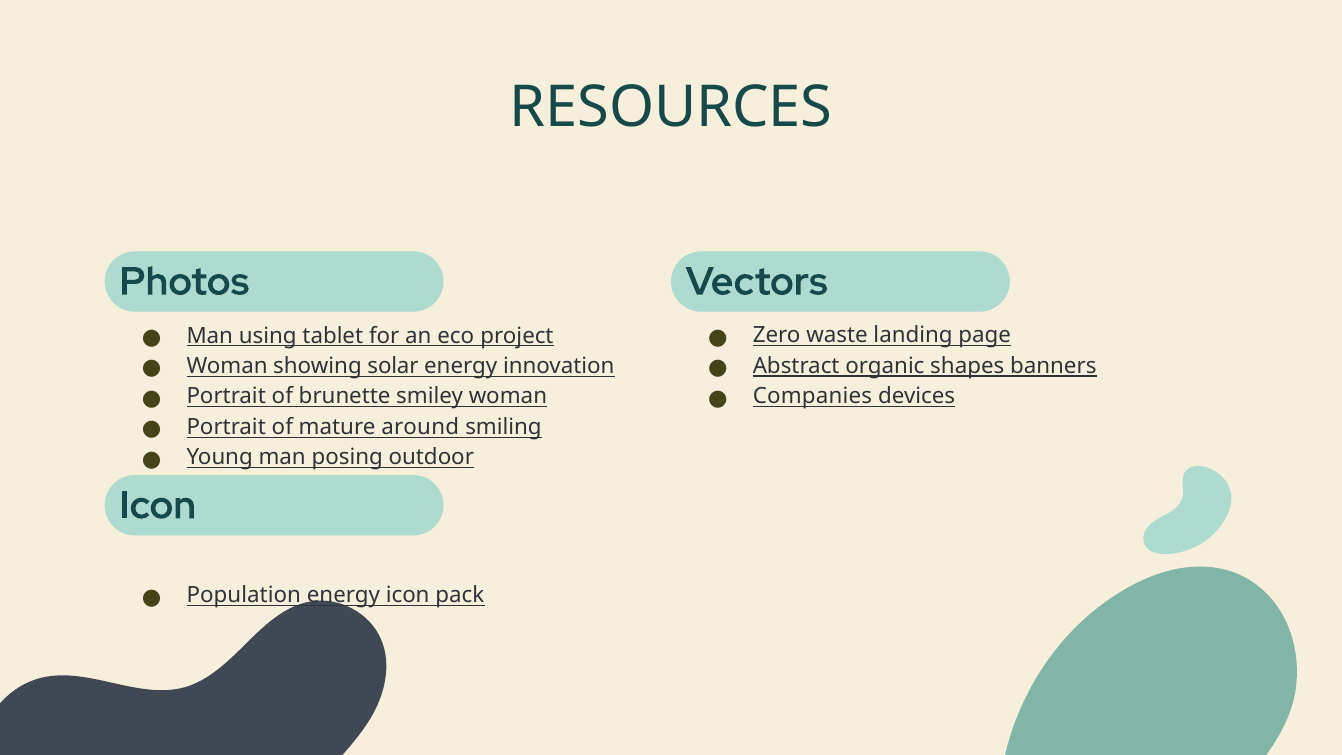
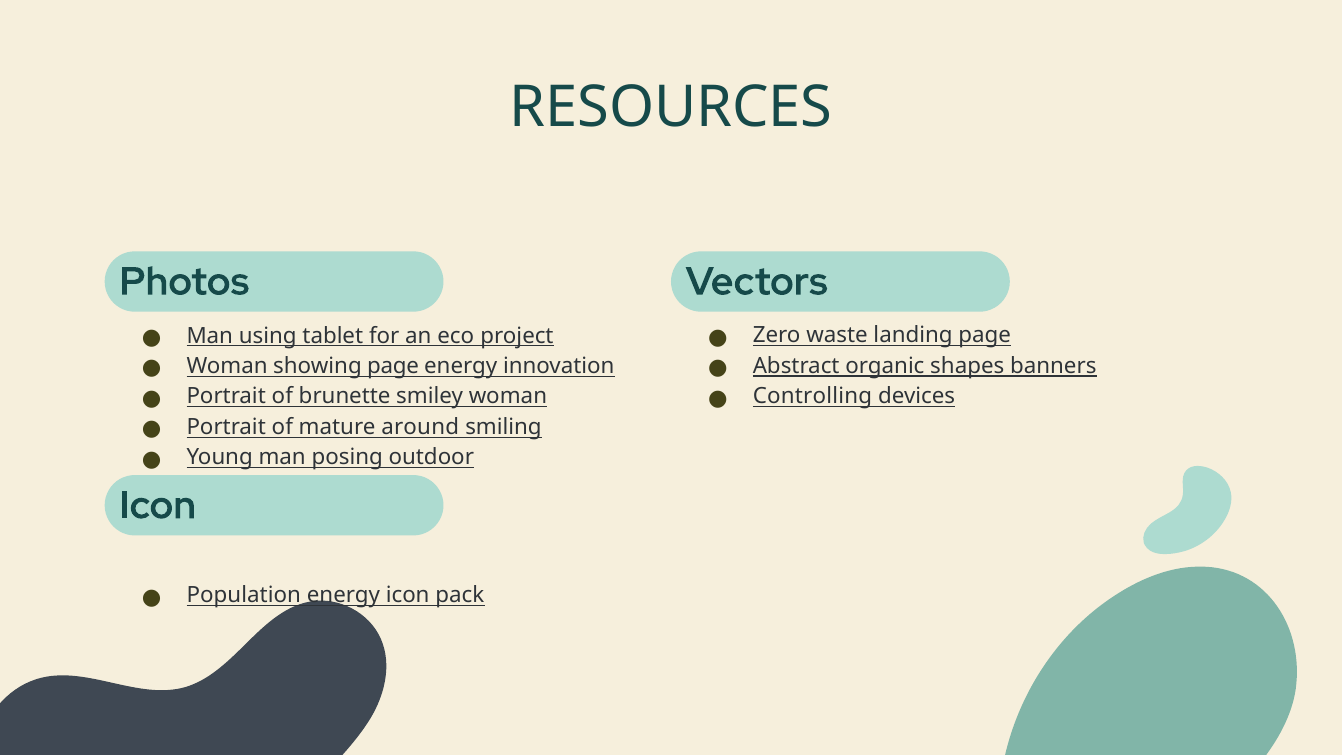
showing solar: solar -> page (393, 366)
Companies: Companies -> Controlling (812, 396)
